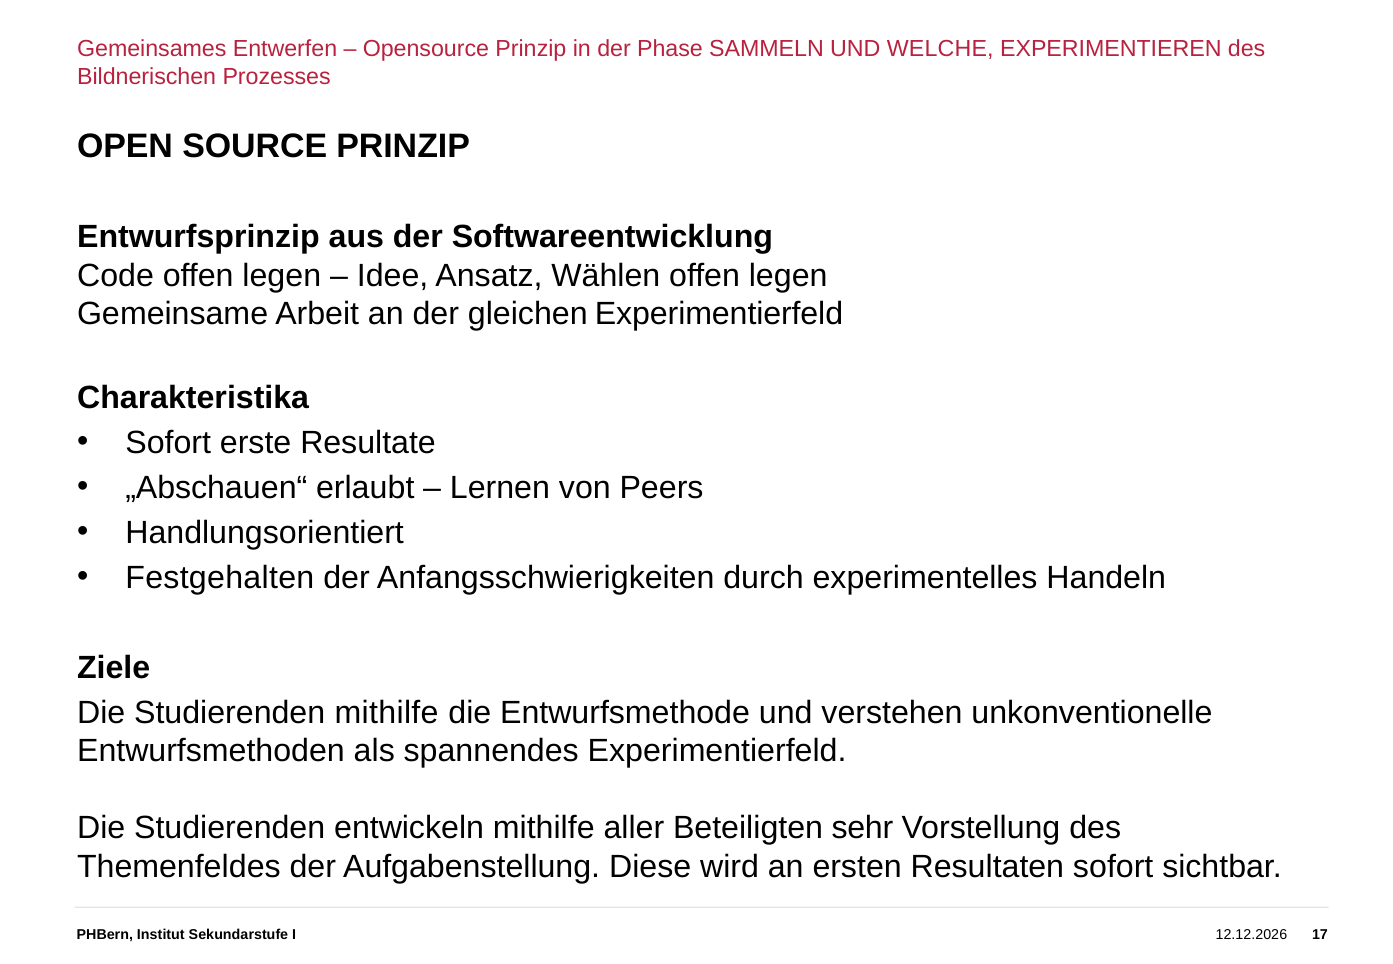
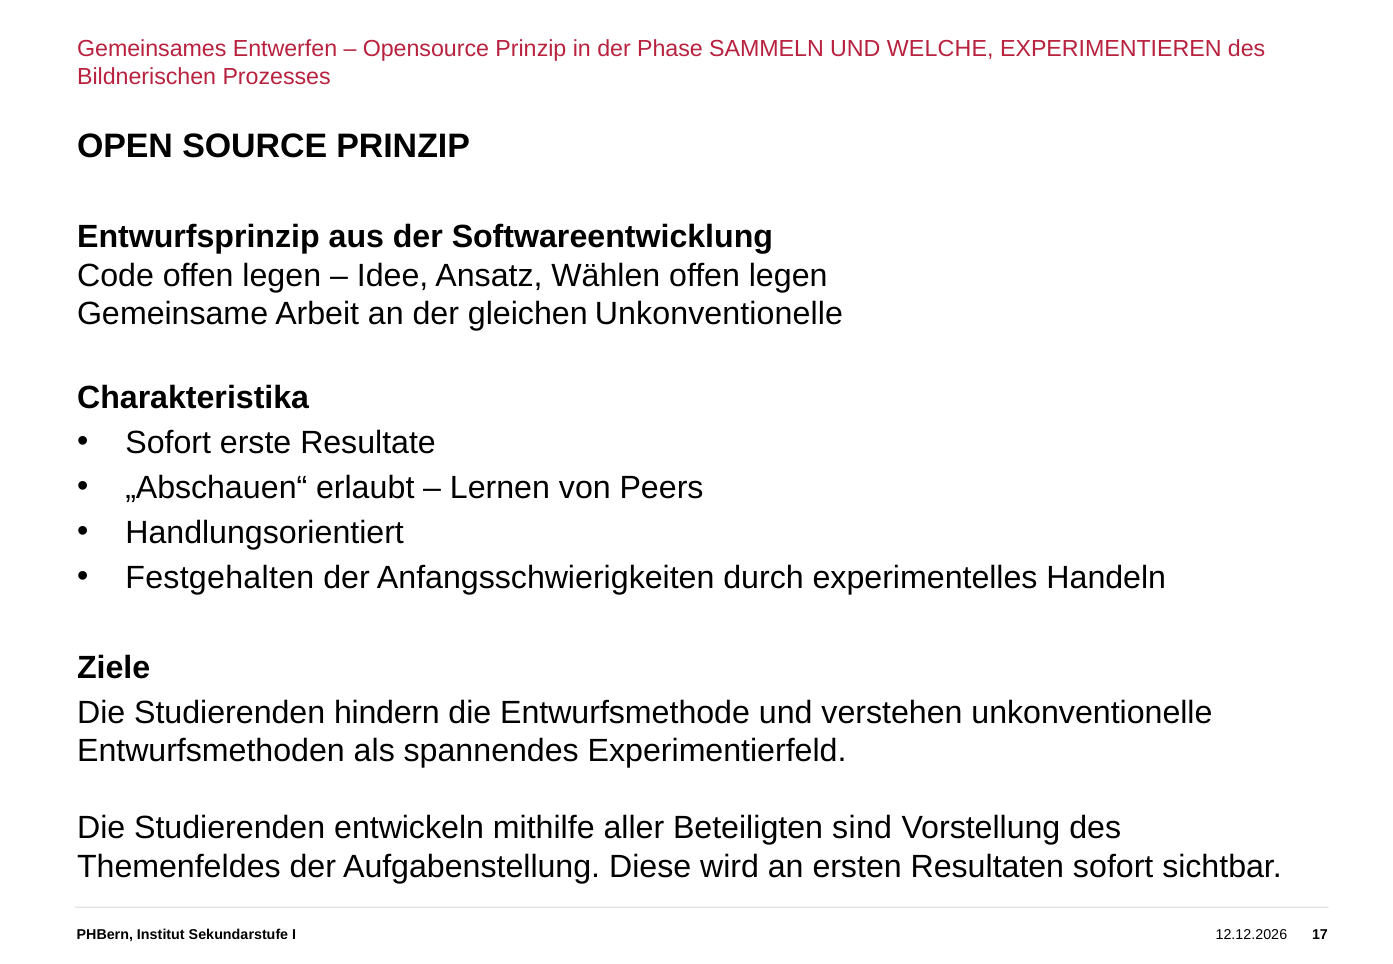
gleichen Experimentierfeld: Experimentierfeld -> Unkonventionelle (719, 314)
Studierenden mithilfe: mithilfe -> hindern (387, 713)
sehr: sehr -> sind (862, 829)
